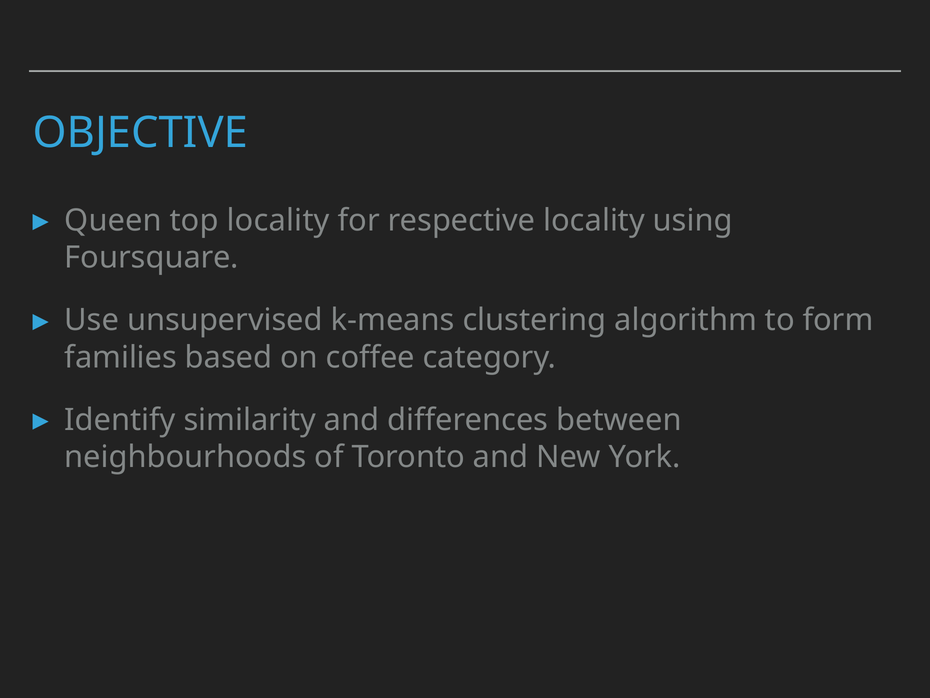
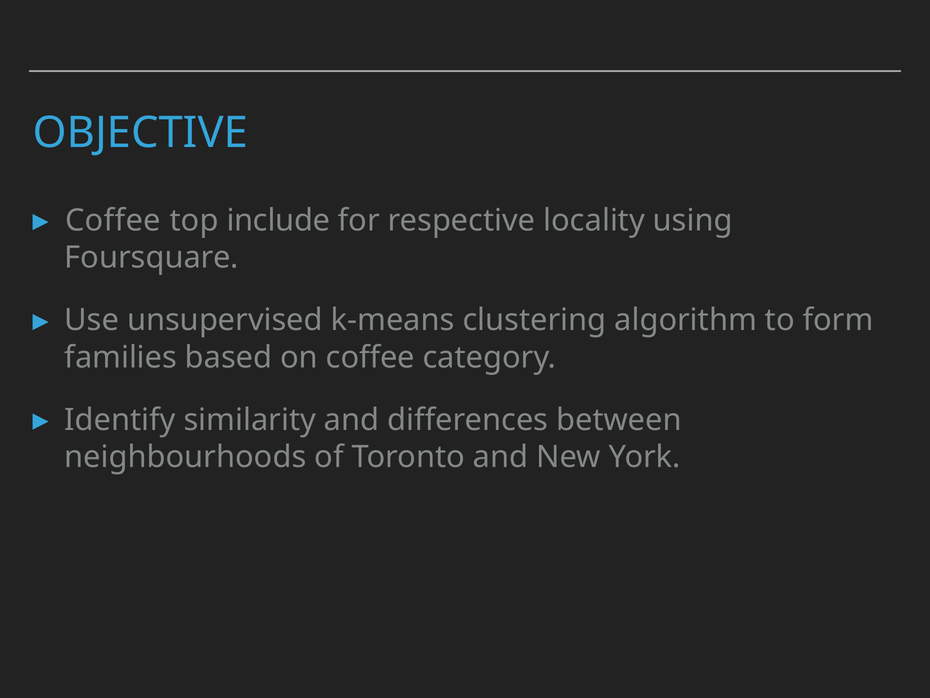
Queen: Queen -> Coffee (113, 220)
top locality: locality -> include (278, 220)
